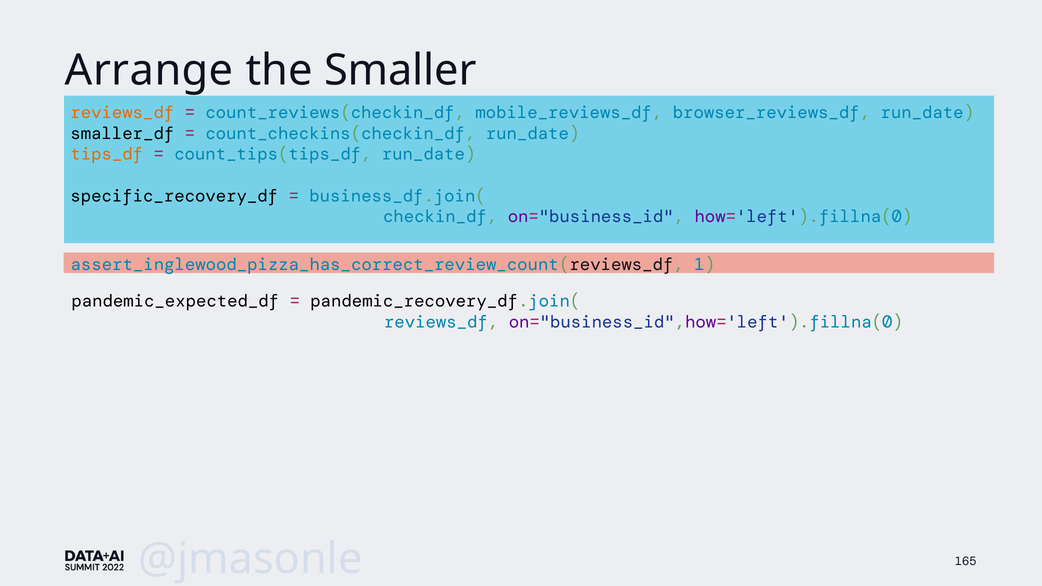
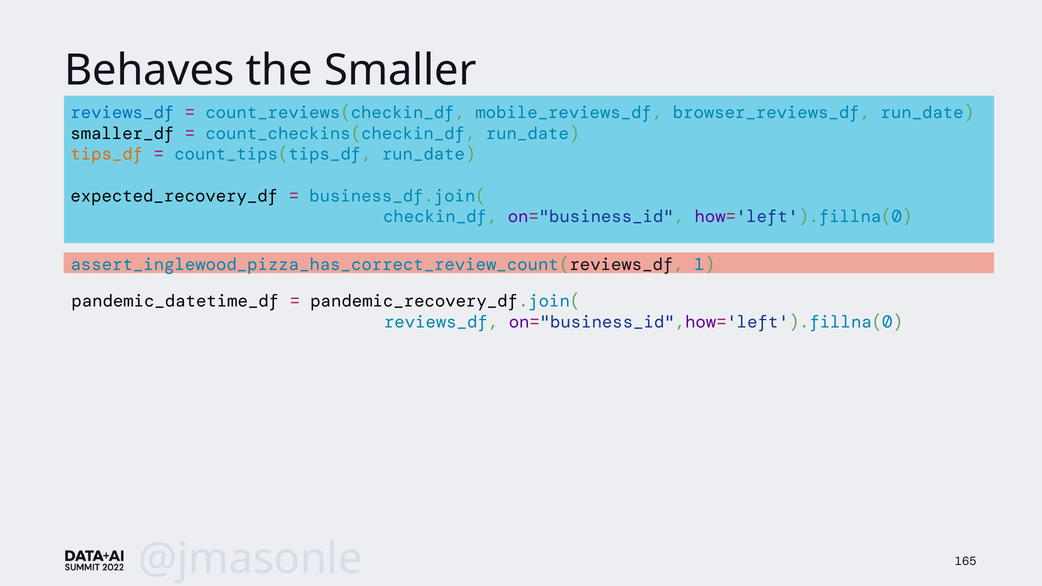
Arrange: Arrange -> Behaves (149, 70)
reviews_df colour: orange -> blue (122, 113)
specific_recovery_df: specific_recovery_df -> expected_recovery_df (174, 196)
pandemic_expected_df: pandemic_expected_df -> pandemic_datetime_df (175, 301)
